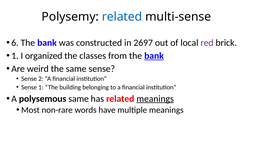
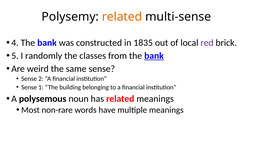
related colour: blue -> orange (122, 17)
6: 6 -> 4 (15, 43)
2697: 2697 -> 1835 (143, 43)
1: 1 -> 5 (15, 56)
organized: organized -> randomly (44, 56)
polysemous same: same -> noun (79, 99)
meanings underline: present -> none (155, 99)
